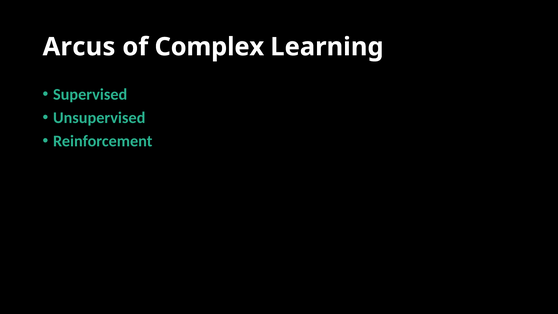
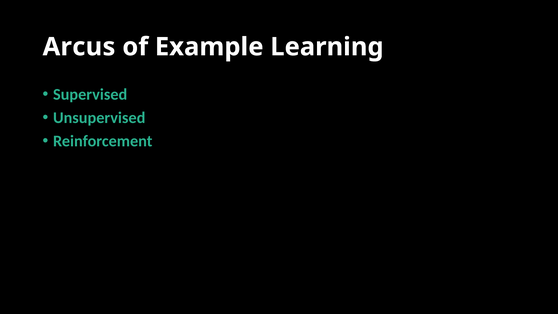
Complex: Complex -> Example (209, 47)
